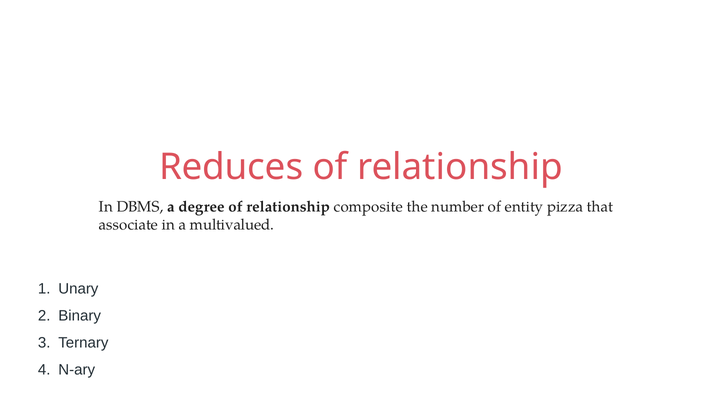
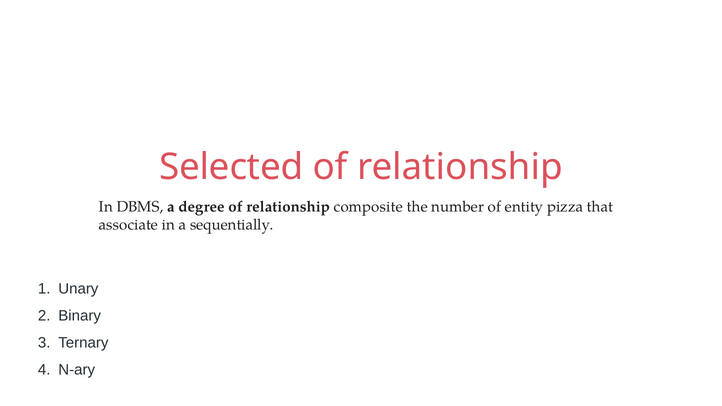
Reduces: Reduces -> Selected (231, 167)
multivalued: multivalued -> sequentially (232, 225)
